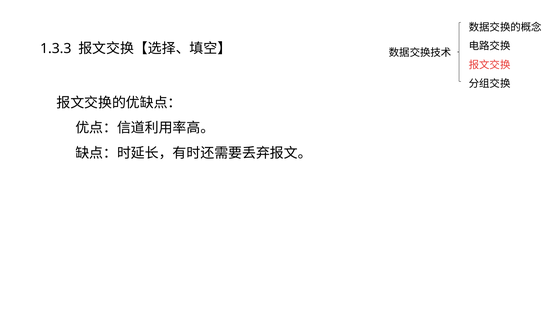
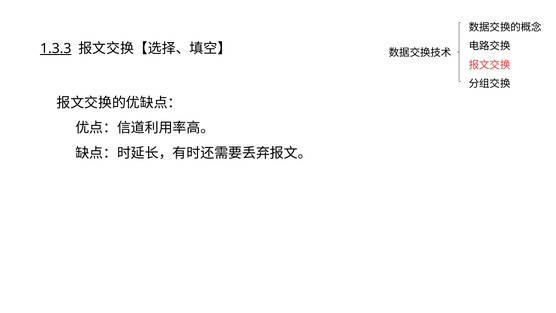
1.3.3 underline: none -> present (56, 48)
